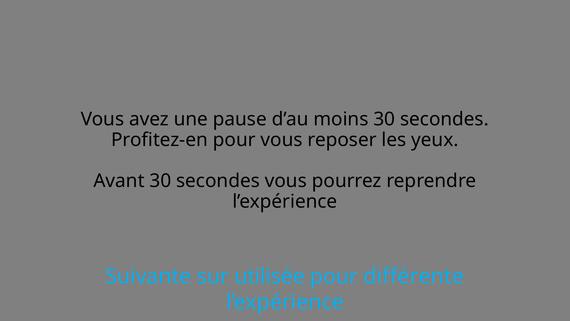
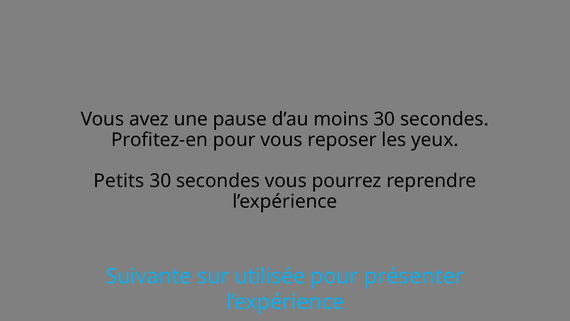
Avant: Avant -> Petits (119, 181)
différente: différente -> présenter (414, 276)
